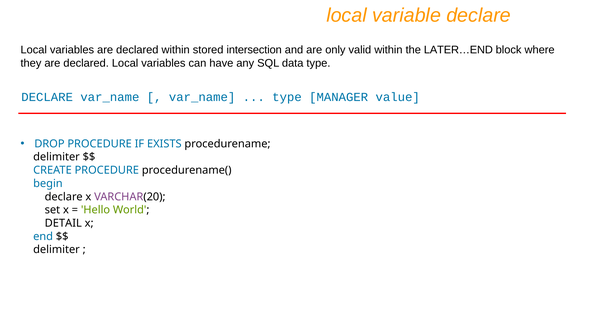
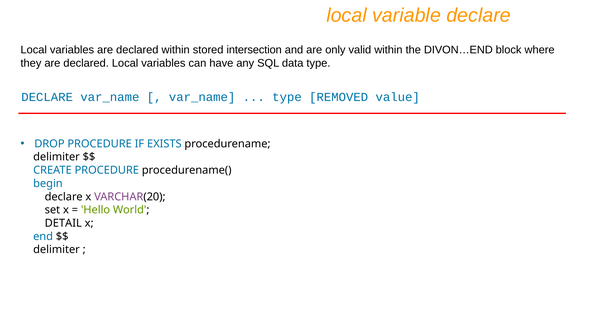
LATER…END: LATER…END -> DIVON…END (458, 50)
MANAGER: MANAGER -> REMOVED (339, 97)
